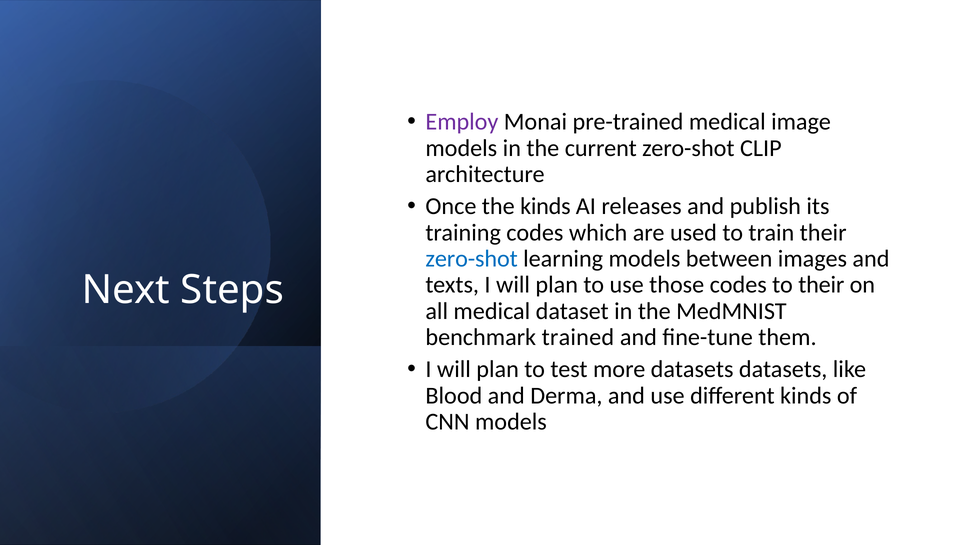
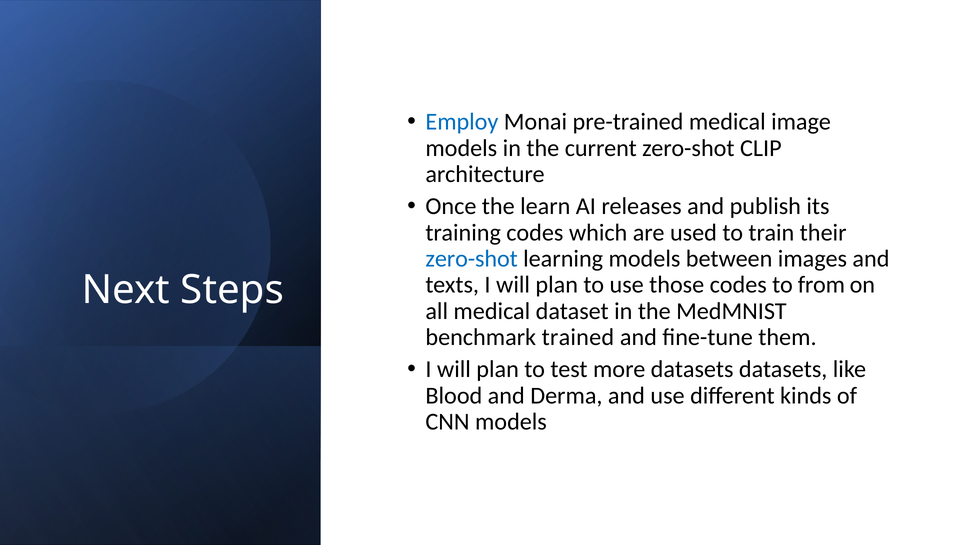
Employ colour: purple -> blue (462, 122)
the kinds: kinds -> learn (545, 206)
to their: their -> from (821, 285)
